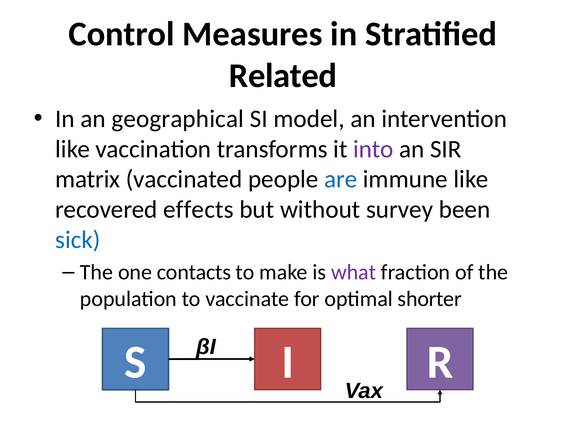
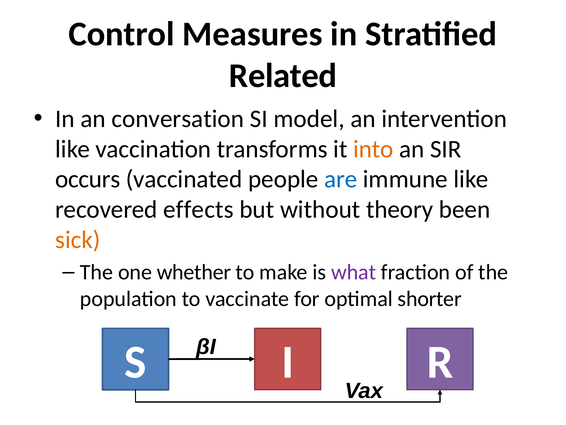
geographical: geographical -> conversation (178, 119)
into colour: purple -> orange (373, 149)
matrix: matrix -> occurs (88, 179)
survey: survey -> theory (400, 209)
sick colour: blue -> orange (78, 240)
contacts: contacts -> whether (194, 272)
